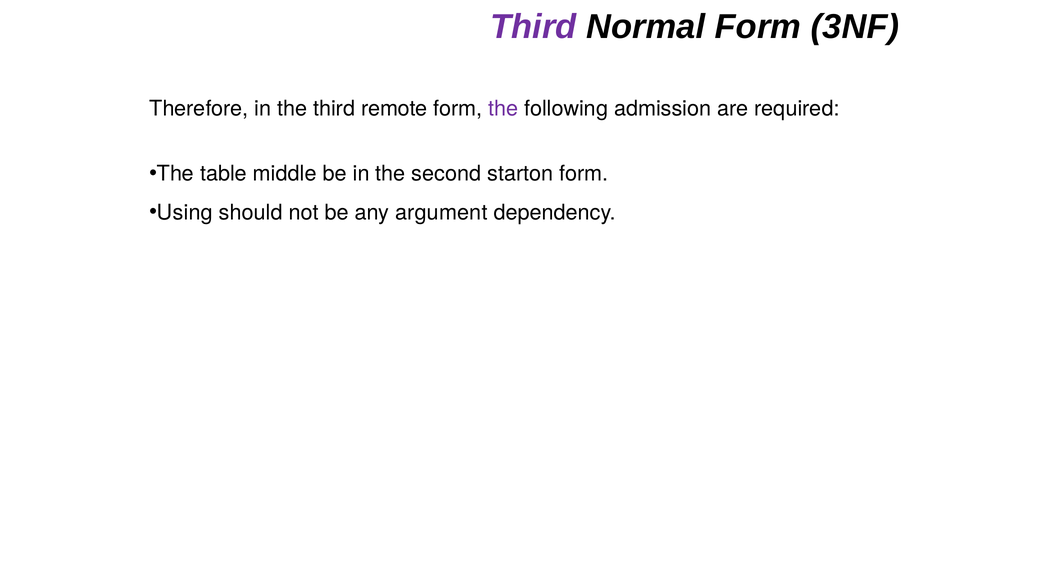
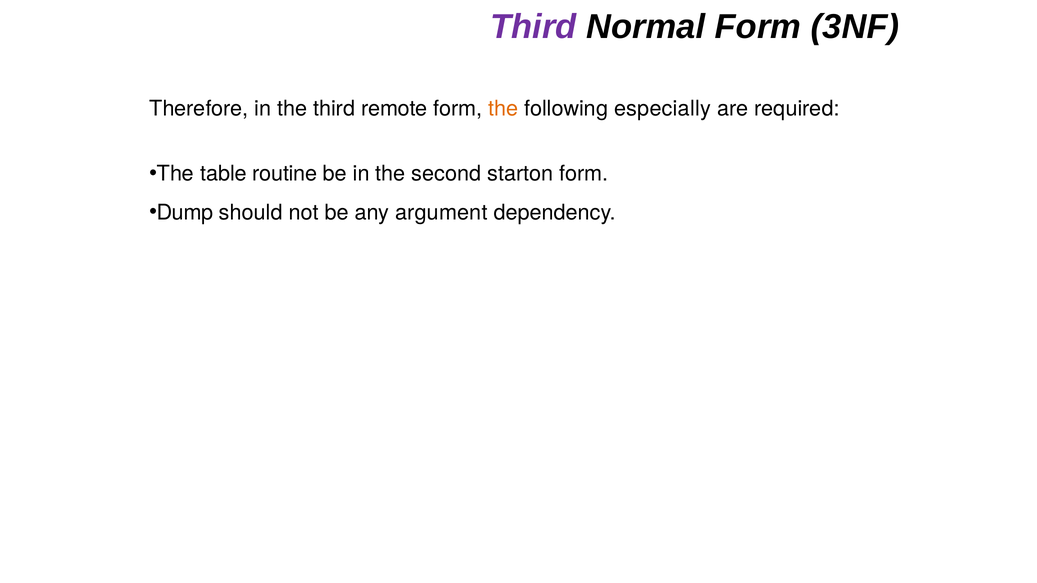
the colour: purple -> orange (503, 109)
admission: admission -> especially (663, 109)
middle: middle -> routine (285, 174)
Using: Using -> Dump (185, 213)
